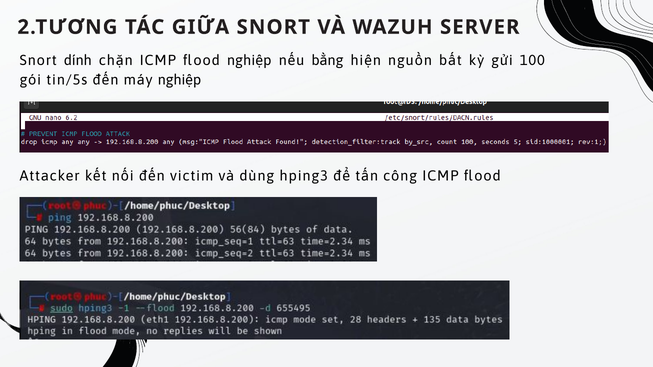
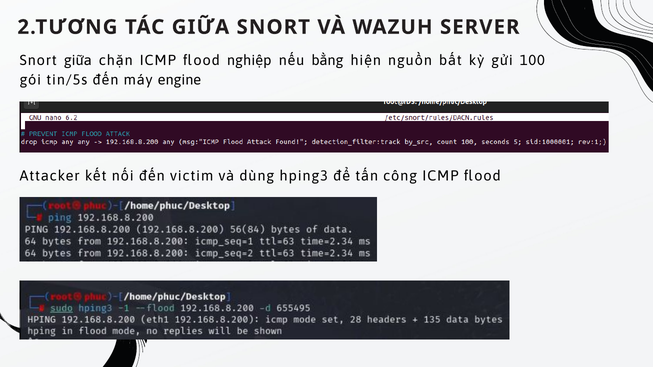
Snort dính: dính -> giữa (78, 60)
máy nghiệp: nghiệp -> engine (179, 80)
